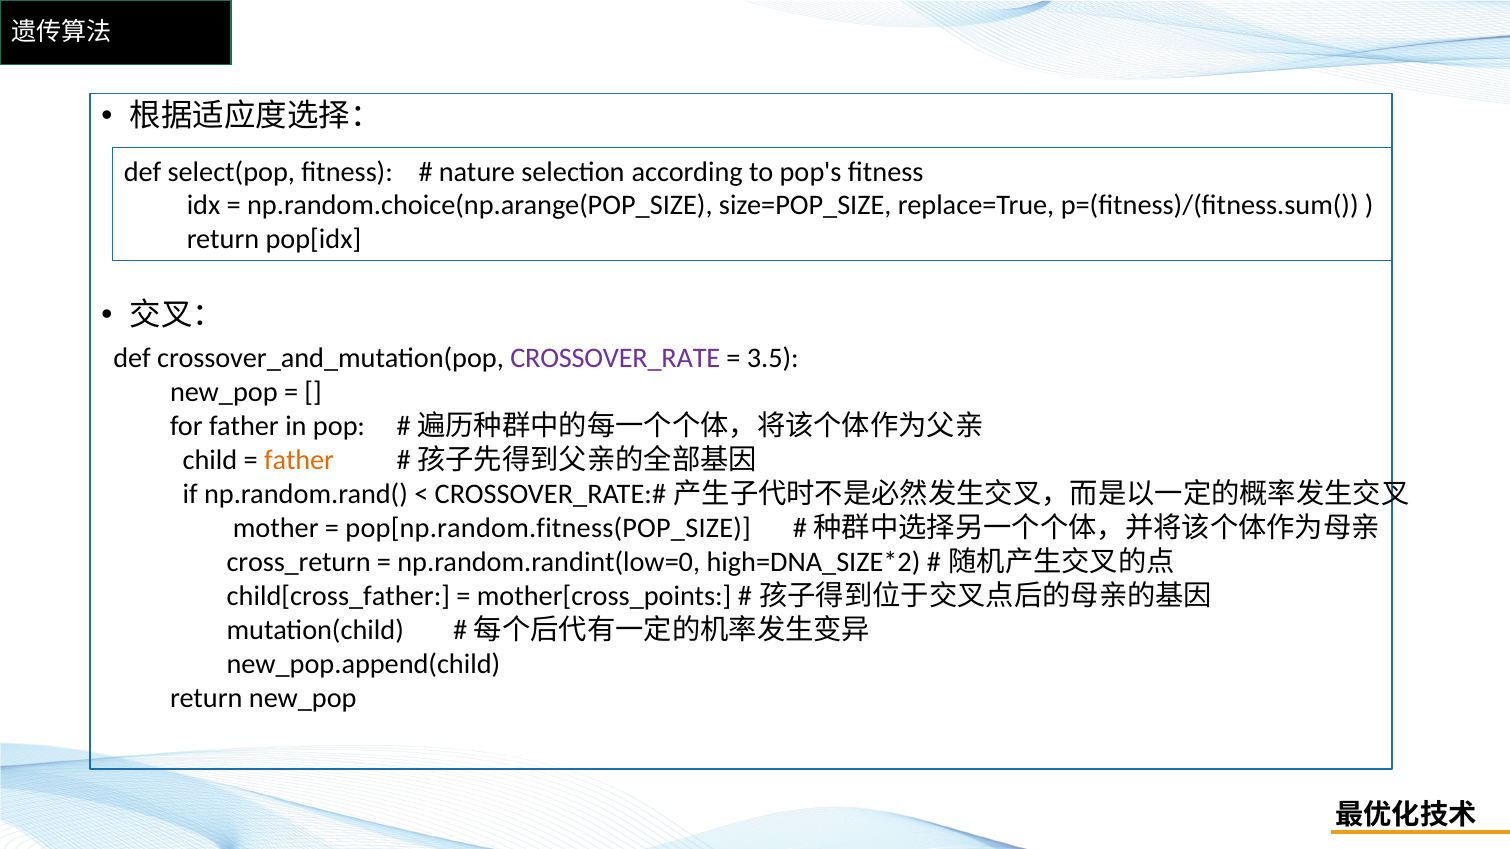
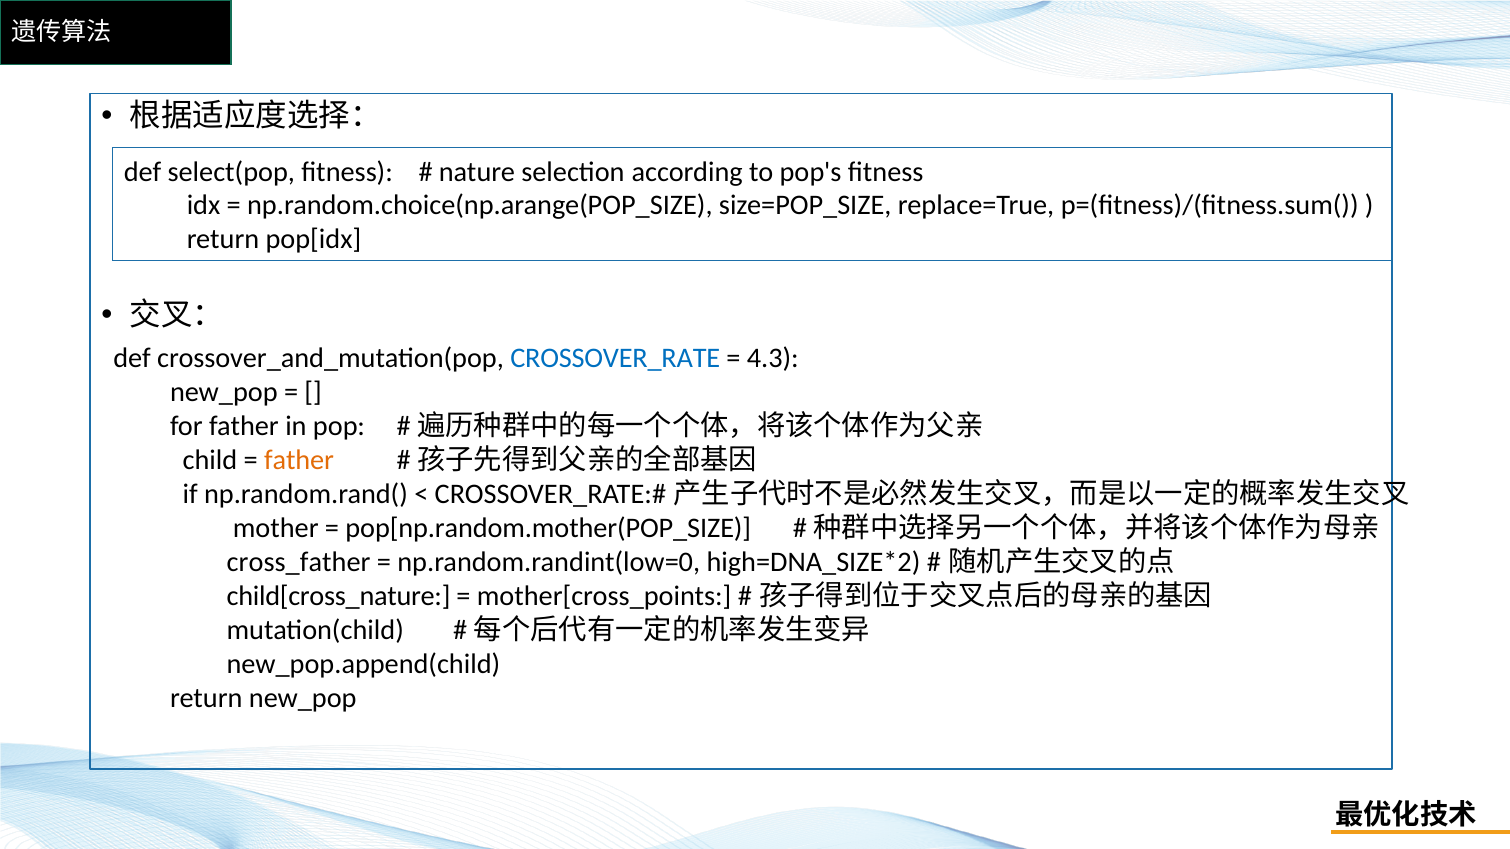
CROSSOVER_RATE colour: purple -> blue (615, 359)
3.5: 3.5 -> 4.3 (773, 359)
pop[np.random.fitness(POP_SIZE: pop[np.random.fitness(POP_SIZE -> pop[np.random.mother(POP_SIZE (548, 528)
cross_return: cross_return -> cross_father (299, 562)
child[cross_father: child[cross_father -> child[cross_nature (339, 596)
